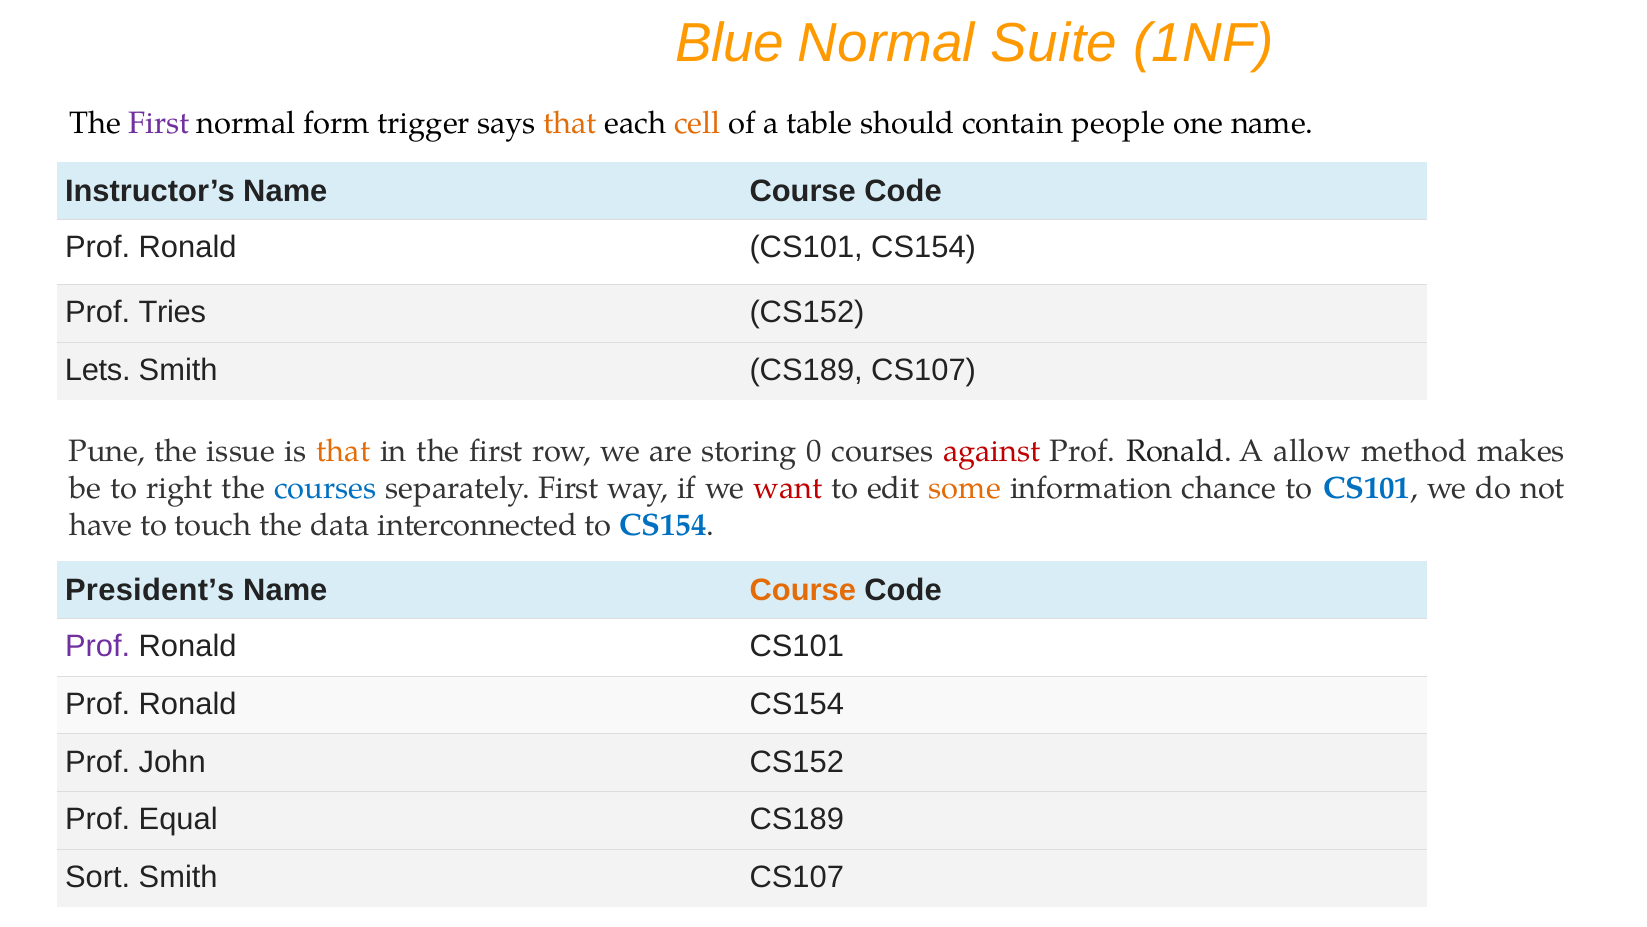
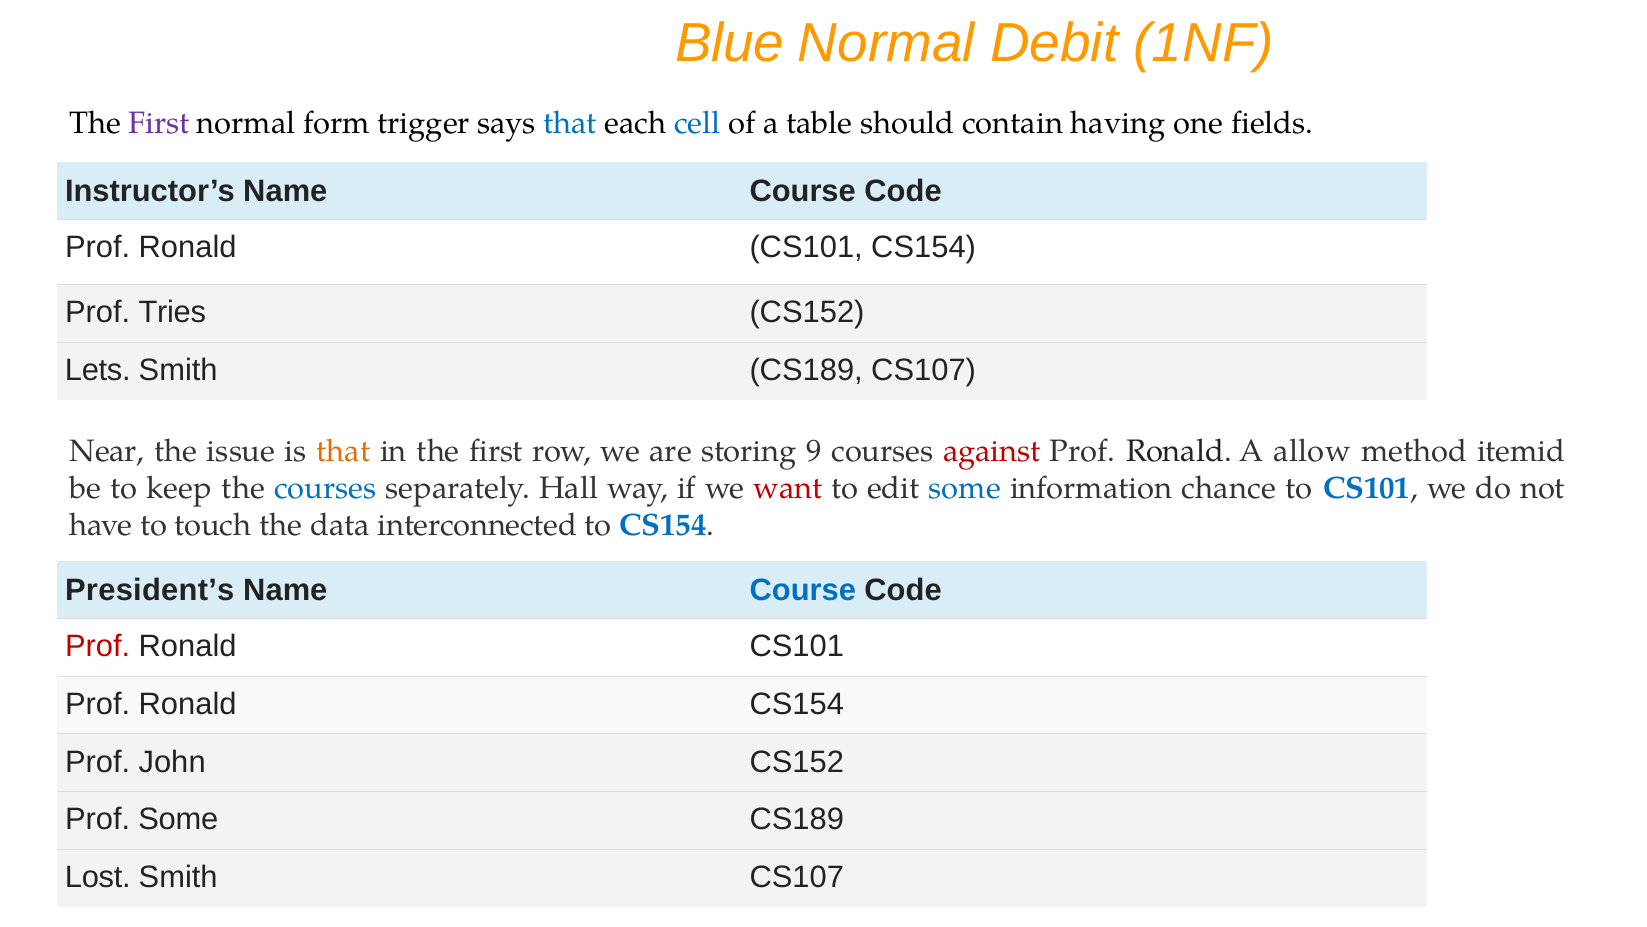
Suite: Suite -> Debit (1054, 43)
that colour: orange -> blue (570, 123)
cell colour: orange -> blue (698, 123)
people: people -> having (1118, 123)
one name: name -> fields (1272, 123)
Pune: Pune -> Near (107, 451)
0: 0 -> 9 (814, 451)
makes: makes -> itemid (1521, 451)
right: right -> keep (179, 488)
separately First: First -> Hall (569, 488)
some colour: orange -> blue (965, 488)
Course colour: orange -> blue (803, 590)
Prof colour: purple -> red (98, 646)
Prof Equal: Equal -> Some (178, 819)
Sort: Sort -> Lost (98, 877)
